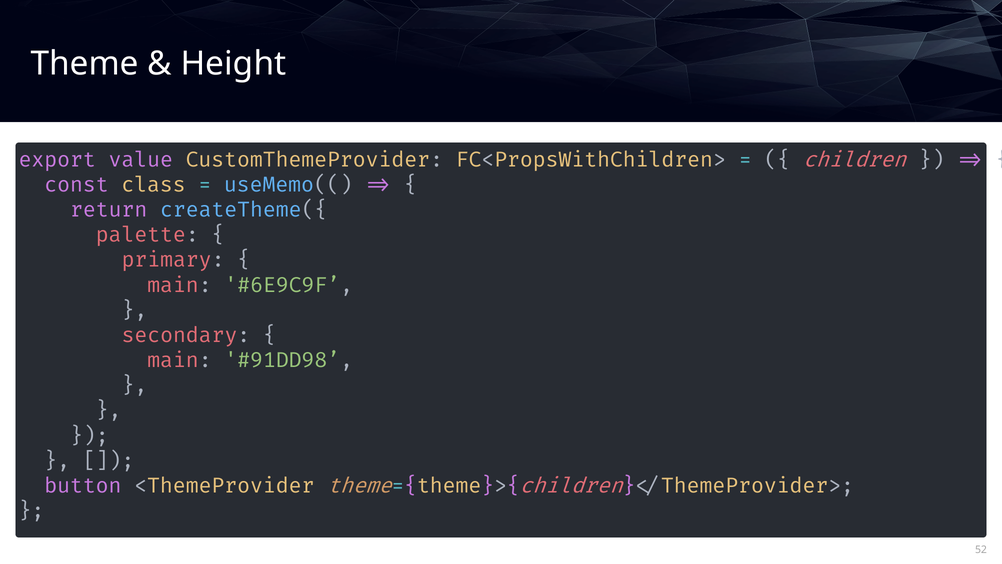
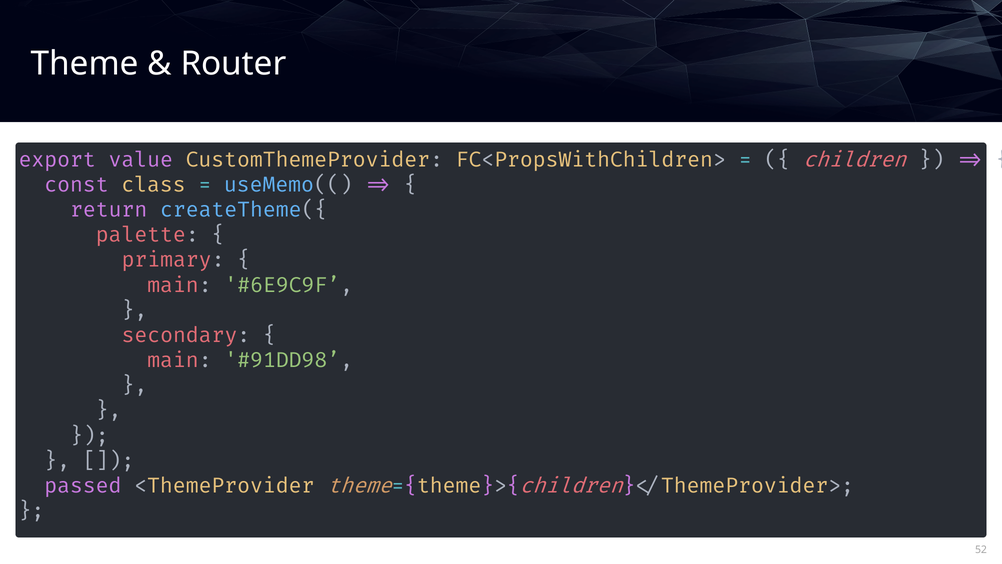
Height: Height -> Router (233, 64)
button: button -> passed (83, 485)
